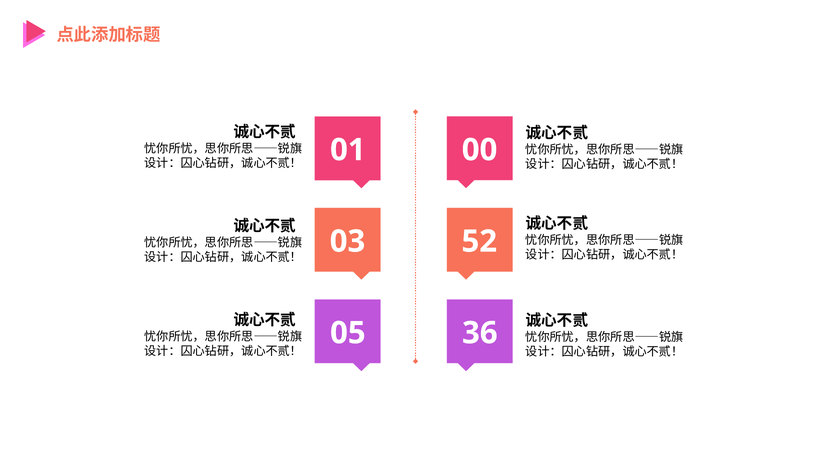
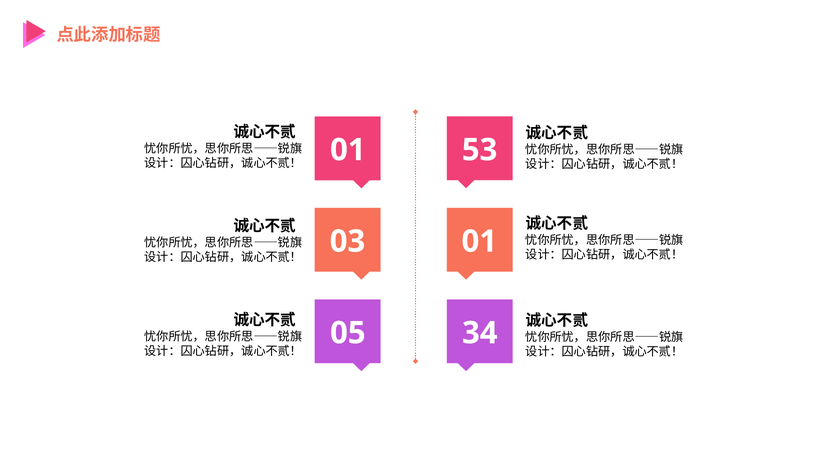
00: 00 -> 53 (480, 150)
03 52: 52 -> 01 (479, 242)
36: 36 -> 34 (480, 333)
